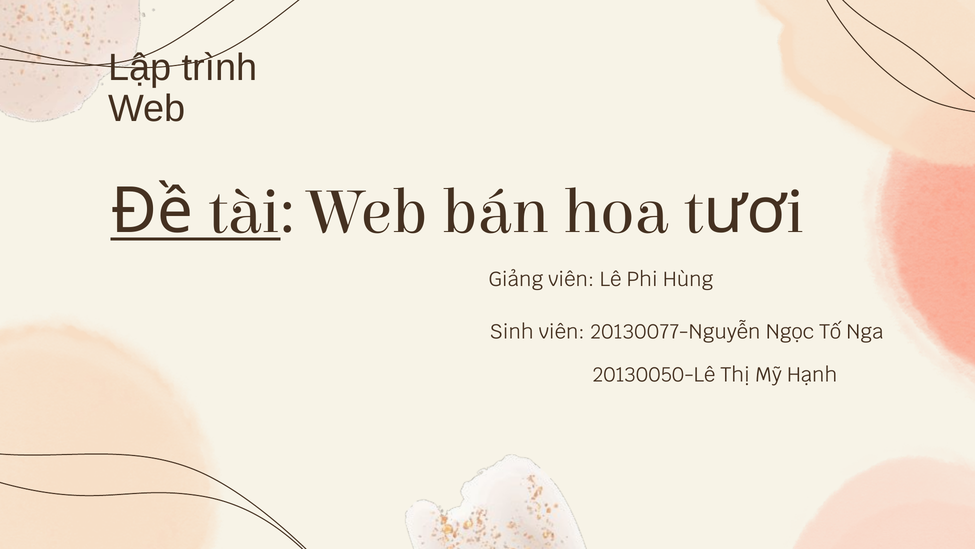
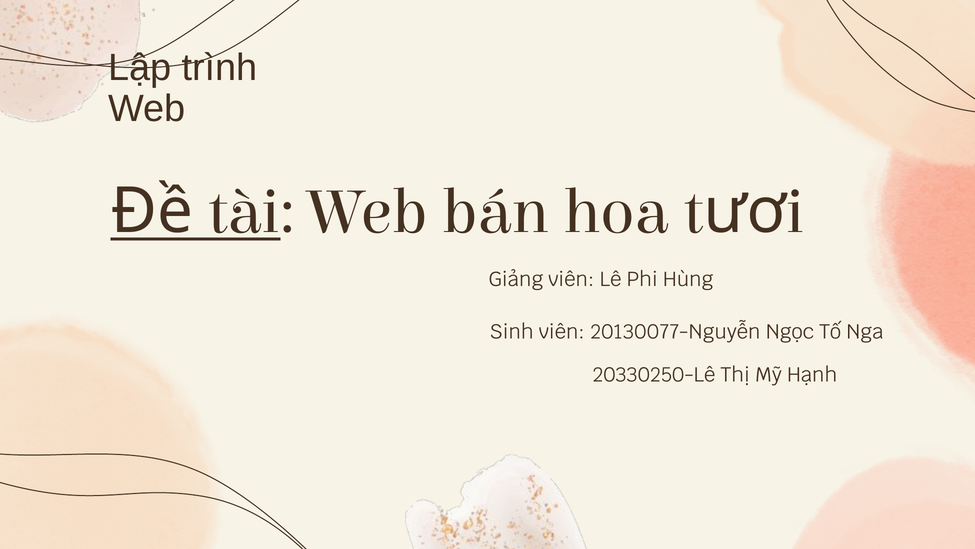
20130050-Lê: 20130050-Lê -> 20330250-Lê (654, 375)
